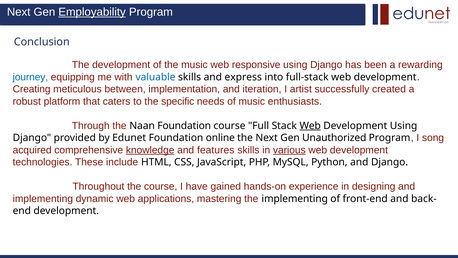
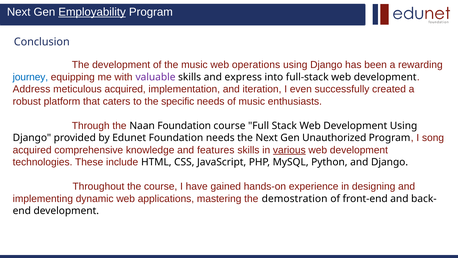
responsive: responsive -> operations (256, 65)
valuable colour: blue -> purple (156, 77)
Creating: Creating -> Address (32, 89)
meticulous between: between -> acquired (125, 89)
artist: artist -> even (301, 89)
Web underline: present -> none (310, 126)
Foundation online: online -> needs (220, 138)
knowledge underline: present -> none (150, 150)
the implementing: implementing -> demostration (295, 198)
